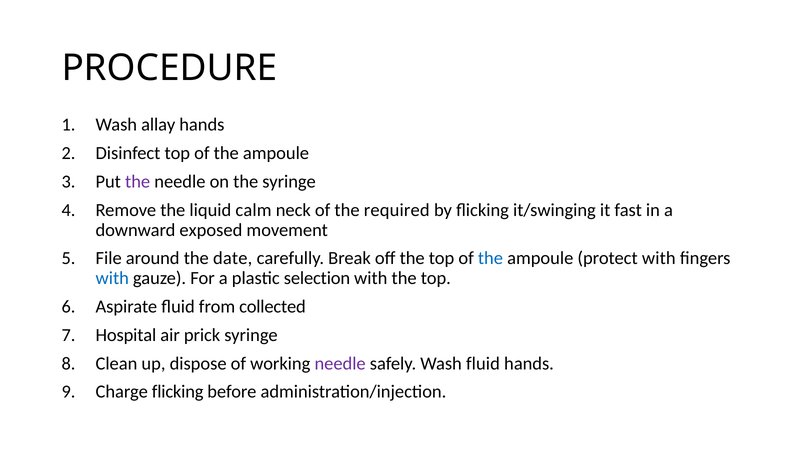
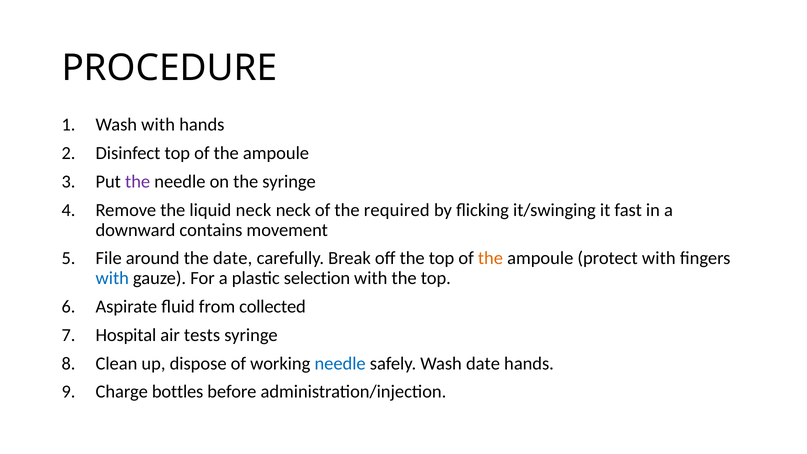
Wash allay: allay -> with (158, 125)
liquid calm: calm -> neck (253, 210)
exposed: exposed -> contains (211, 230)
the colour: blue -> orange (490, 258)
prick: prick -> tests (202, 335)
needle colour: purple -> blue (340, 363)
Wash fluid: fluid -> date (483, 363)
Charge flicking: flicking -> bottles (178, 392)
